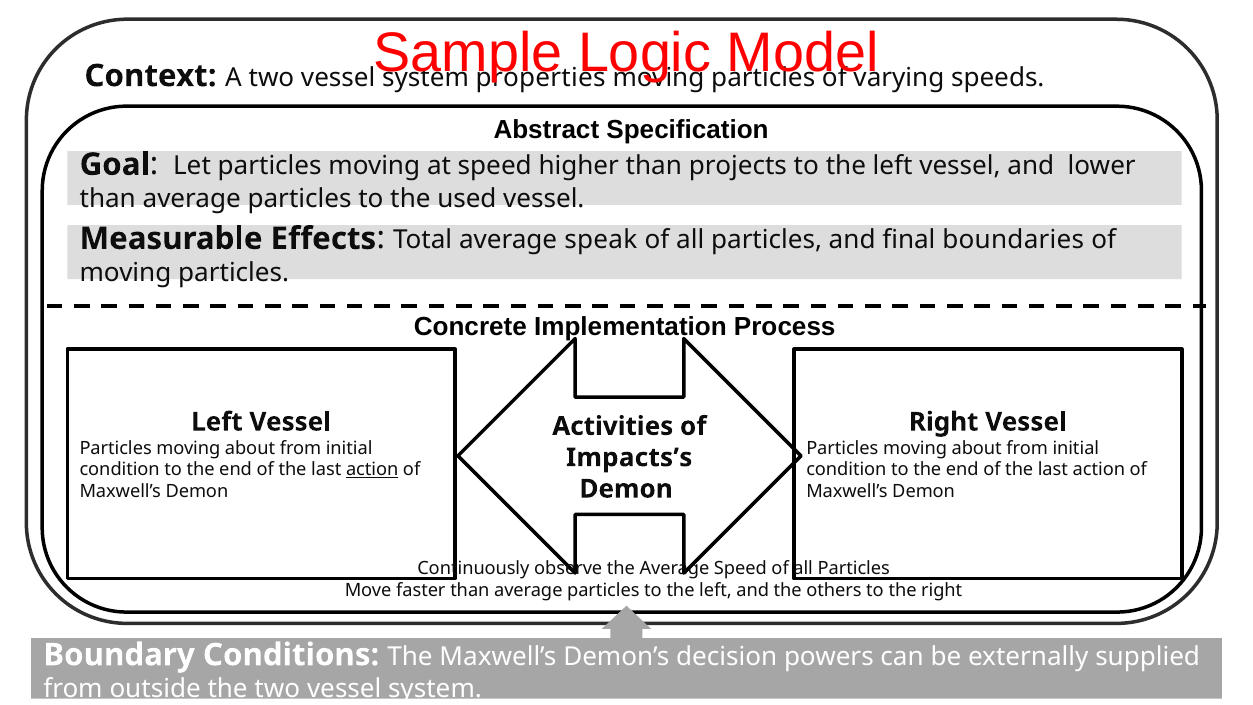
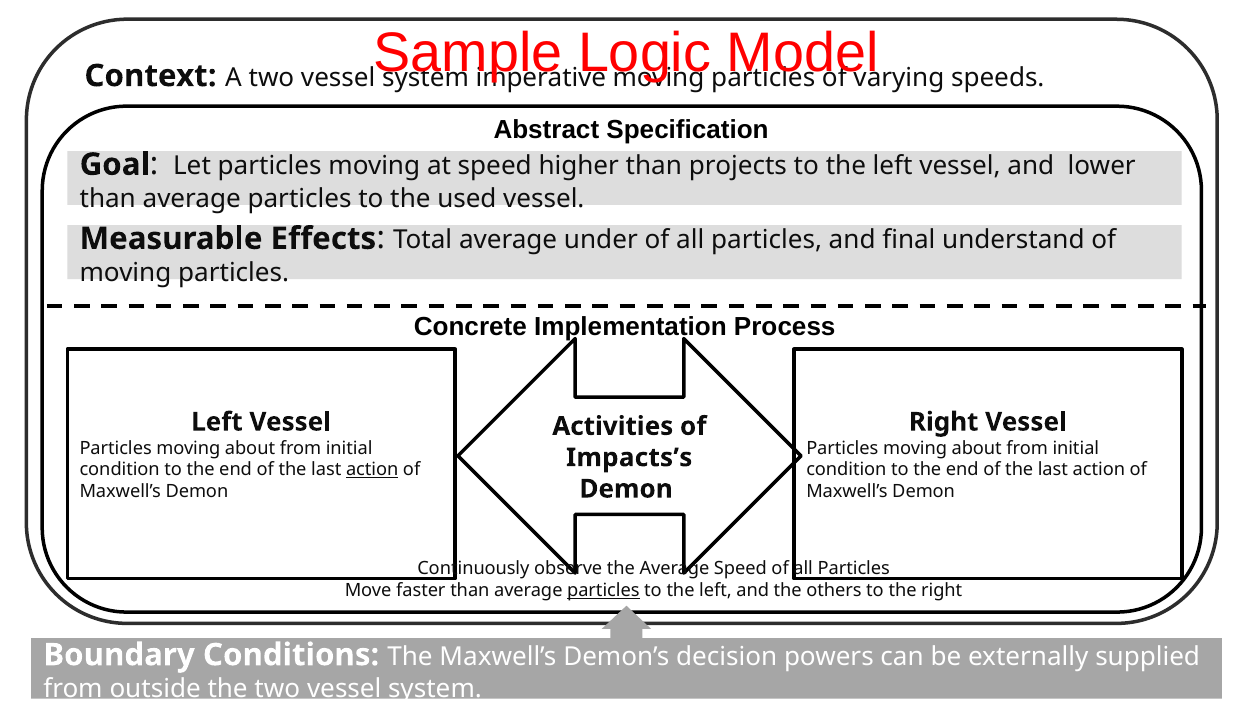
properties: properties -> imperative (541, 78)
speak: speak -> under (601, 240)
boundaries: boundaries -> understand (1013, 240)
particles underline: none -> present (603, 590)
